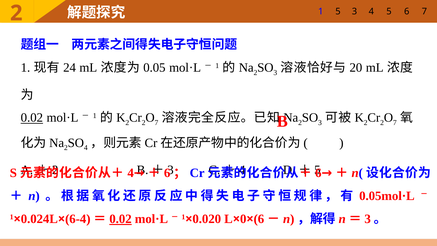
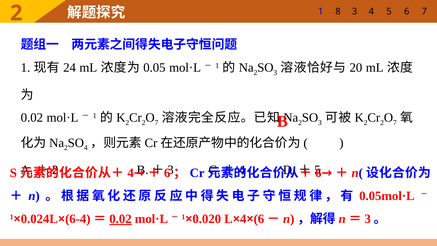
1 5: 5 -> 8 (338, 11)
0.02 underline: present -> none (32, 118)
0: 0 -> 4 (243, 219)
